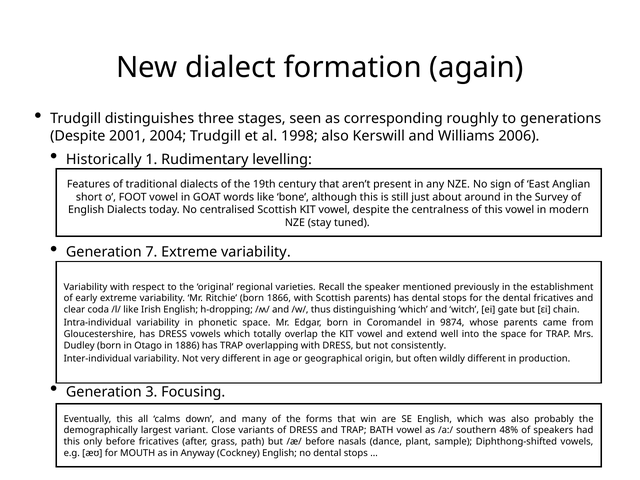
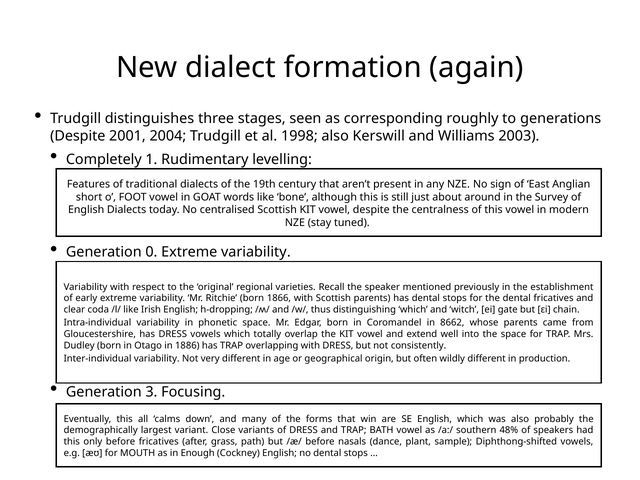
2006: 2006 -> 2003 (519, 136)
Historically: Historically -> Completely (104, 159)
7: 7 -> 0 (151, 252)
9874: 9874 -> 8662 (452, 323)
Anyway: Anyway -> Enough (198, 453)
